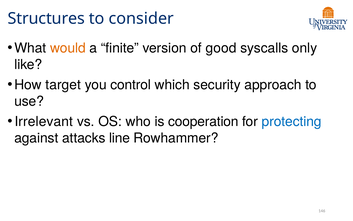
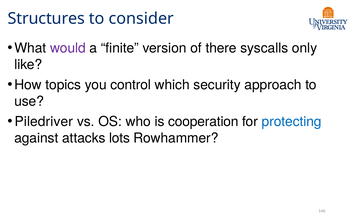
would colour: orange -> purple (68, 48)
good: good -> there (221, 48)
target: target -> topics (63, 85)
Irrelevant: Irrelevant -> Piledriver (44, 121)
line: line -> lots (120, 138)
